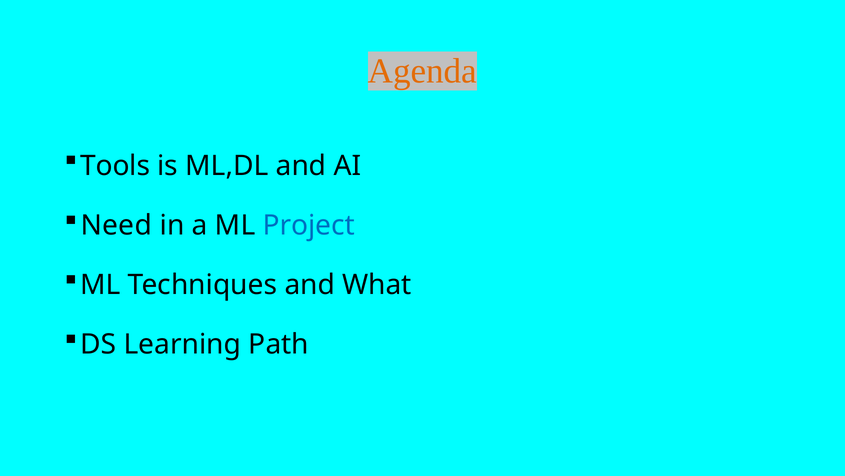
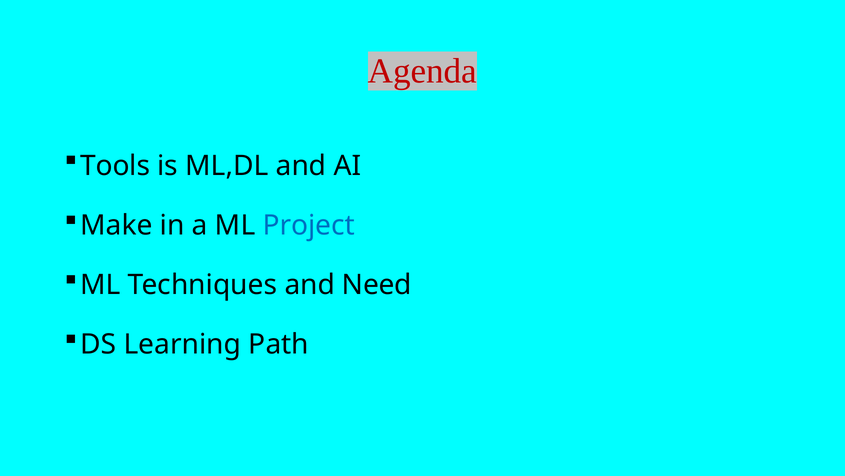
Agenda colour: orange -> red (422, 71)
Need: Need -> Make (116, 225)
What: What -> Need (377, 284)
